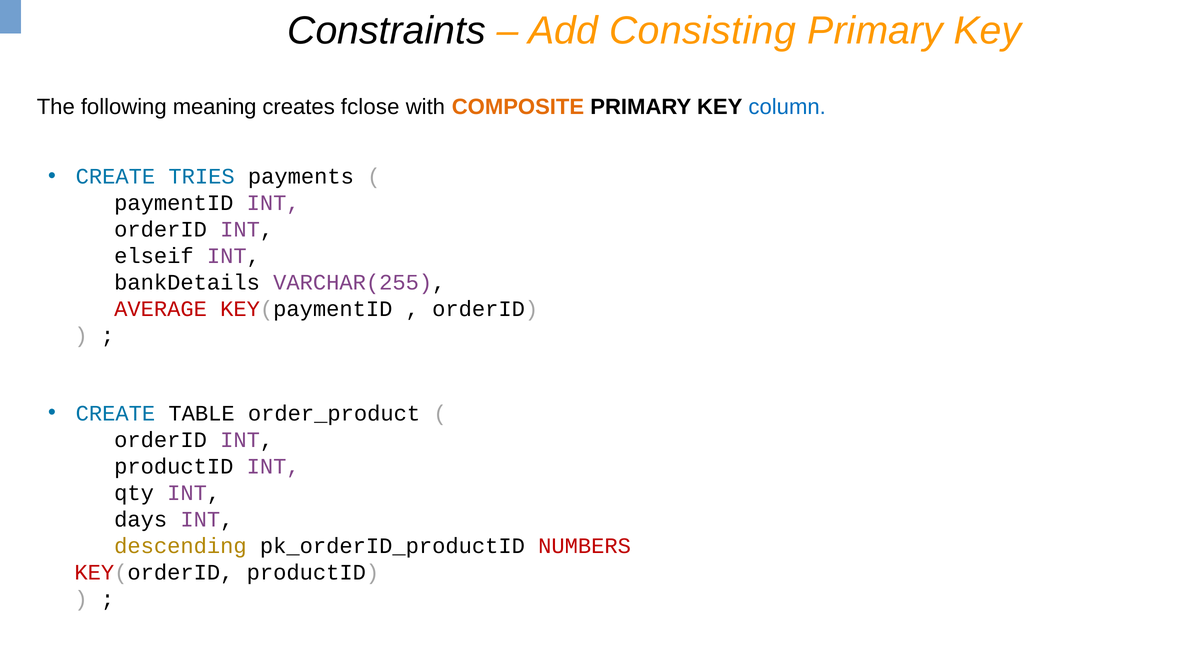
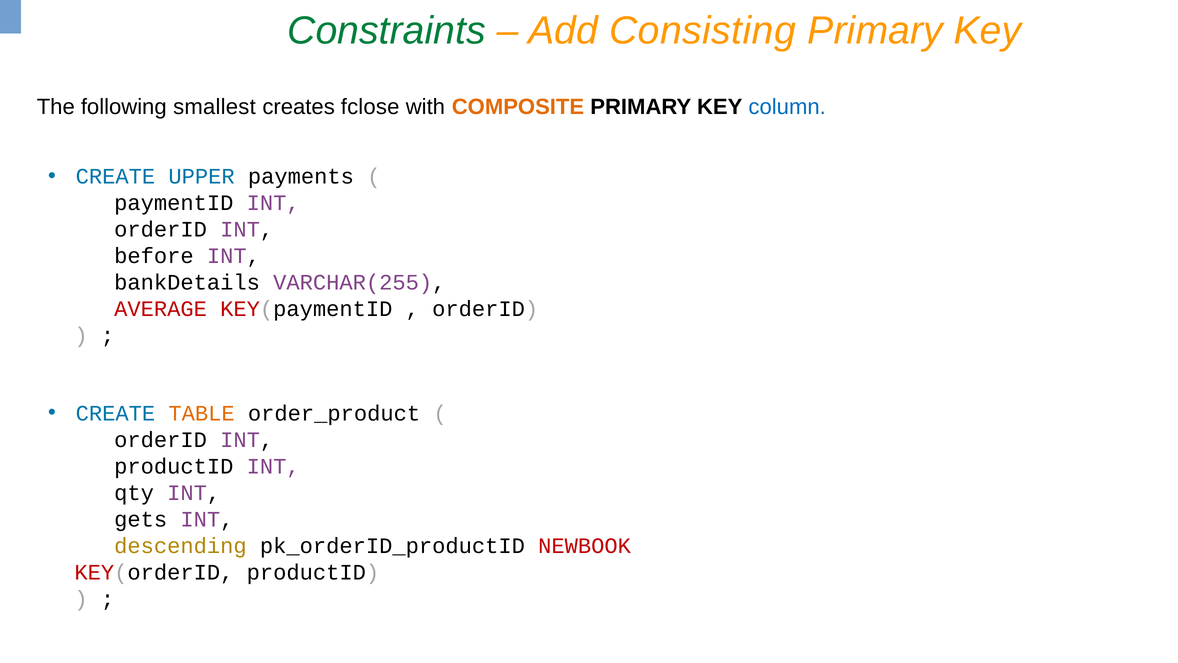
Constraints colour: black -> green (387, 31)
meaning: meaning -> smallest (214, 107)
TRIES: TRIES -> UPPER (202, 176)
elseif: elseif -> before (154, 256)
TABLE colour: black -> orange (202, 413)
days: days -> gets (141, 519)
NUMBERS: NUMBERS -> NEWBOOK (585, 546)
